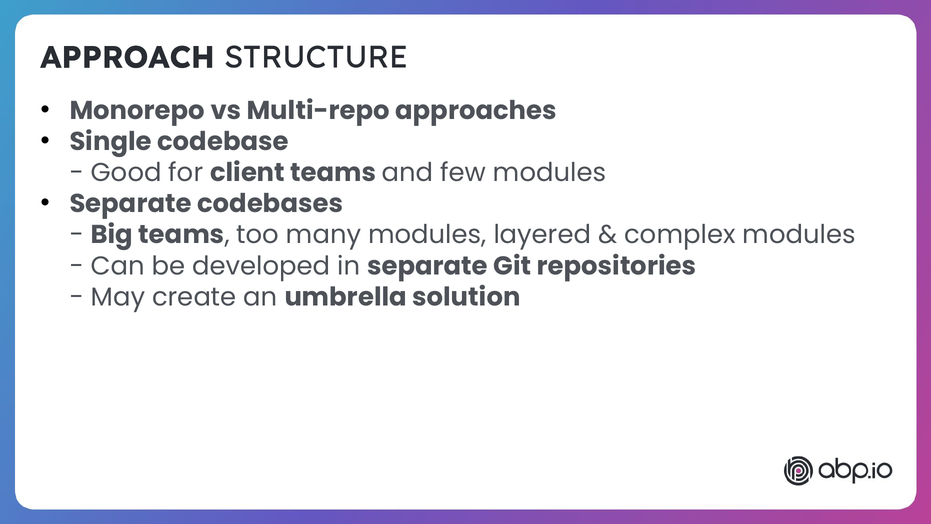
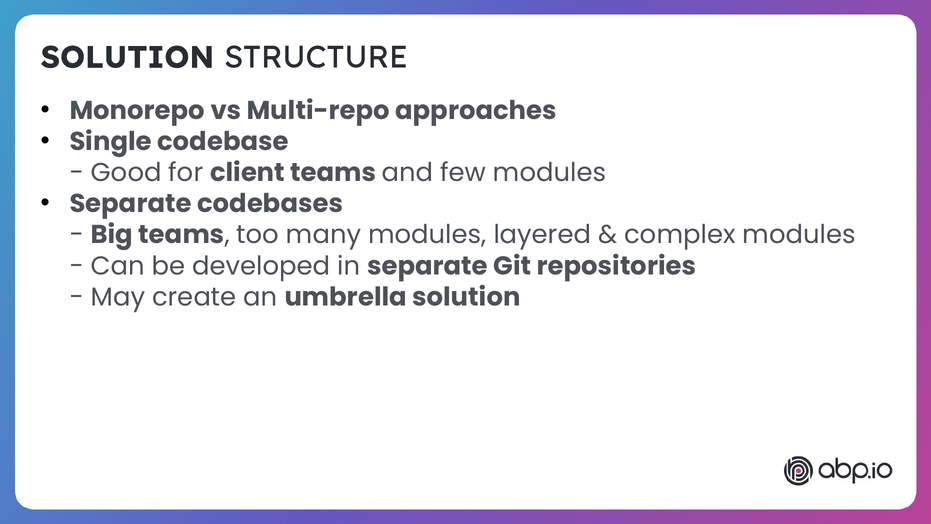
APPROACH: APPROACH -> SOLUTION (127, 58)
